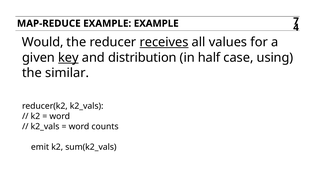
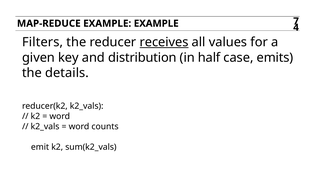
Would: Would -> Filters (43, 42)
key underline: present -> none (68, 58)
using: using -> emits (275, 58)
similar: similar -> details (67, 73)
